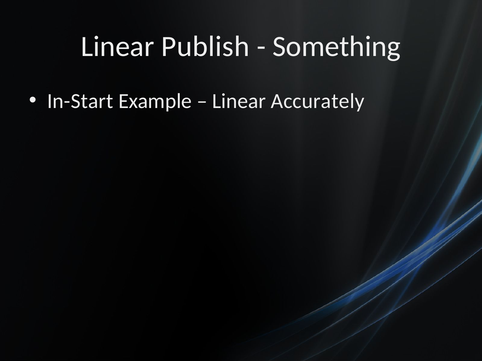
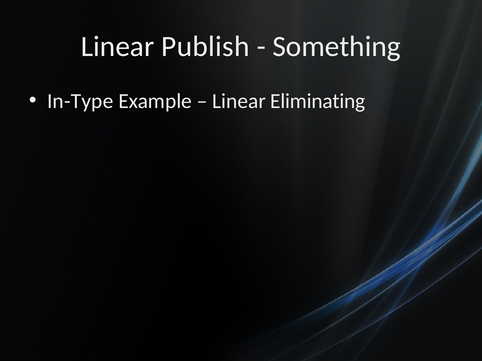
In-Start: In-Start -> In-Type (80, 101)
Accurately: Accurately -> Eliminating (318, 101)
